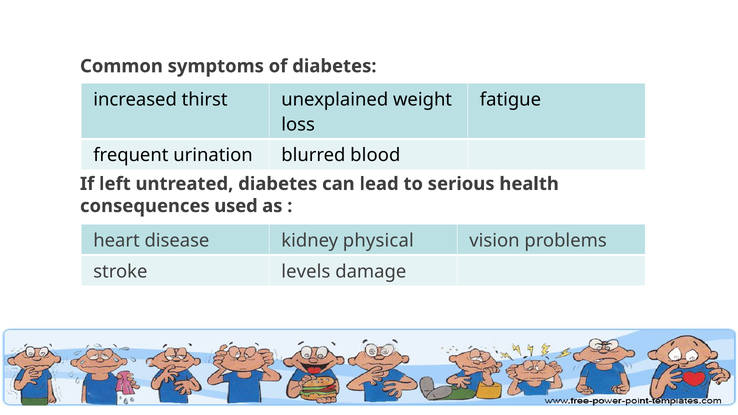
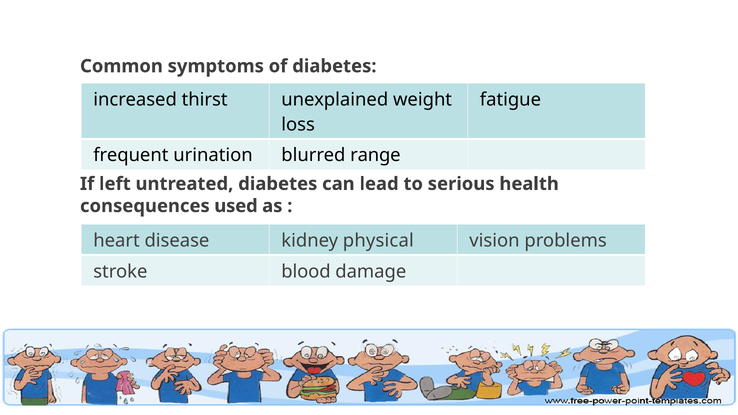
blood: blood -> range (375, 155)
levels: levels -> blood (306, 272)
